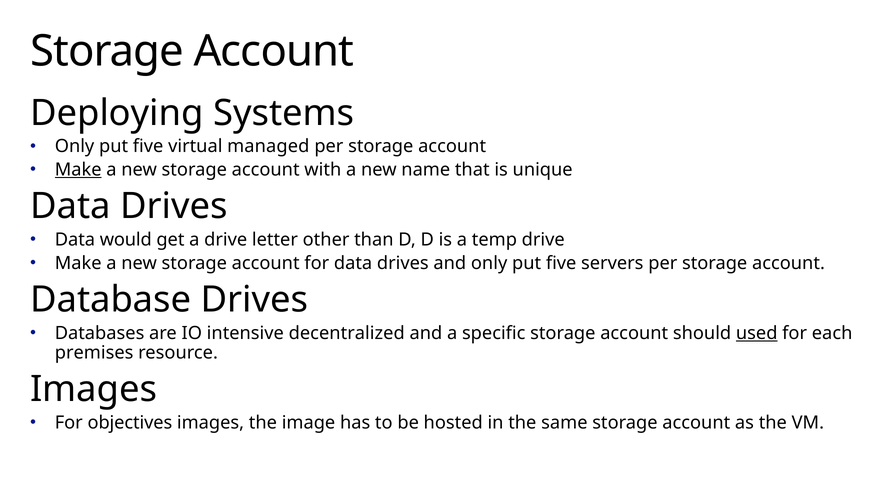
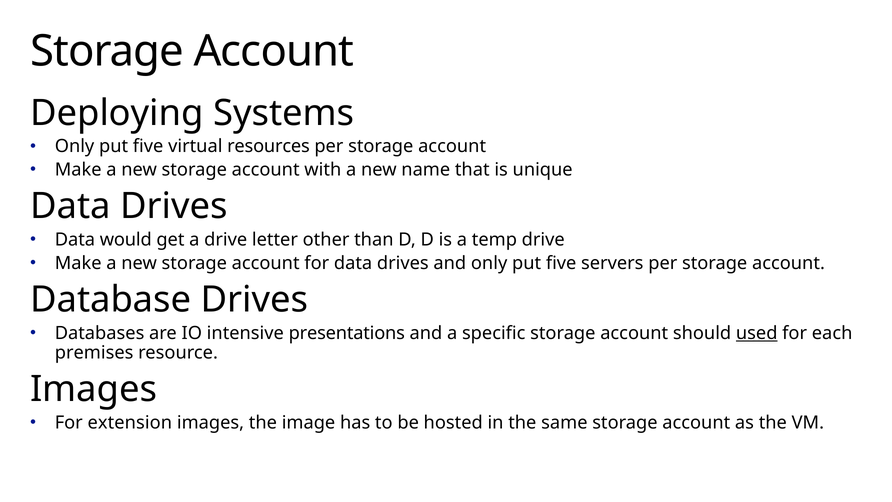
managed: managed -> resources (268, 146)
Make underline: present -> none (78, 170)
decentralized: decentralized -> presentations (347, 333)
objectives: objectives -> extension (130, 422)
